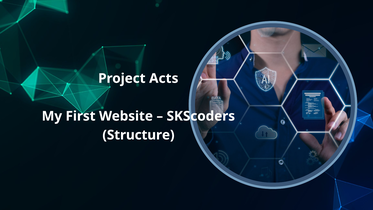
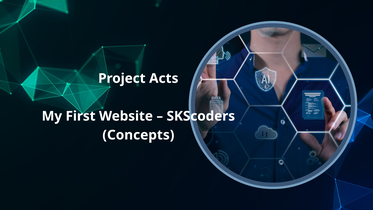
Structure: Structure -> Concepts (138, 135)
